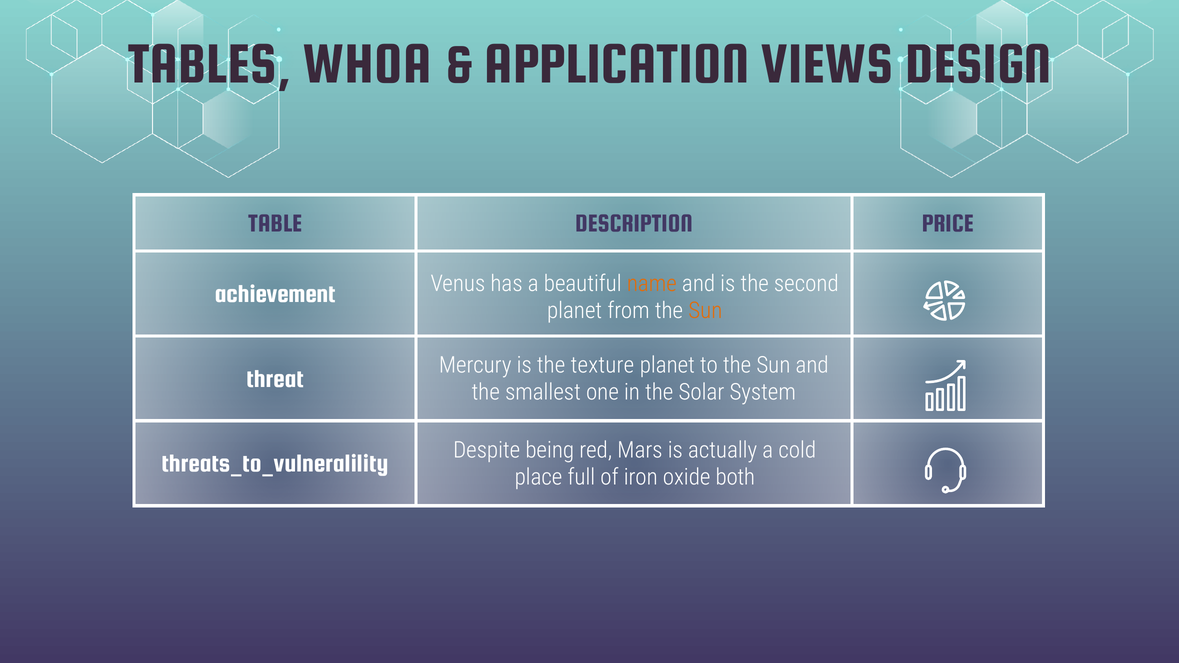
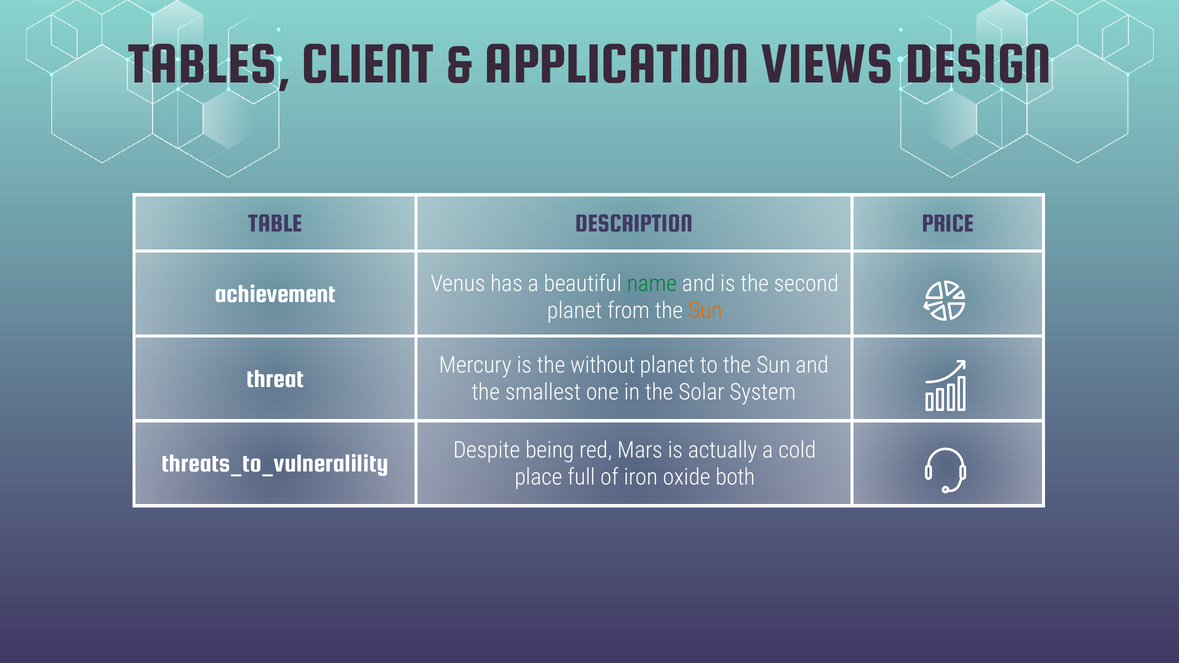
WHOA: WHOA -> CLIENT (368, 63)
name colour: orange -> green (652, 284)
texture: texture -> without (603, 365)
